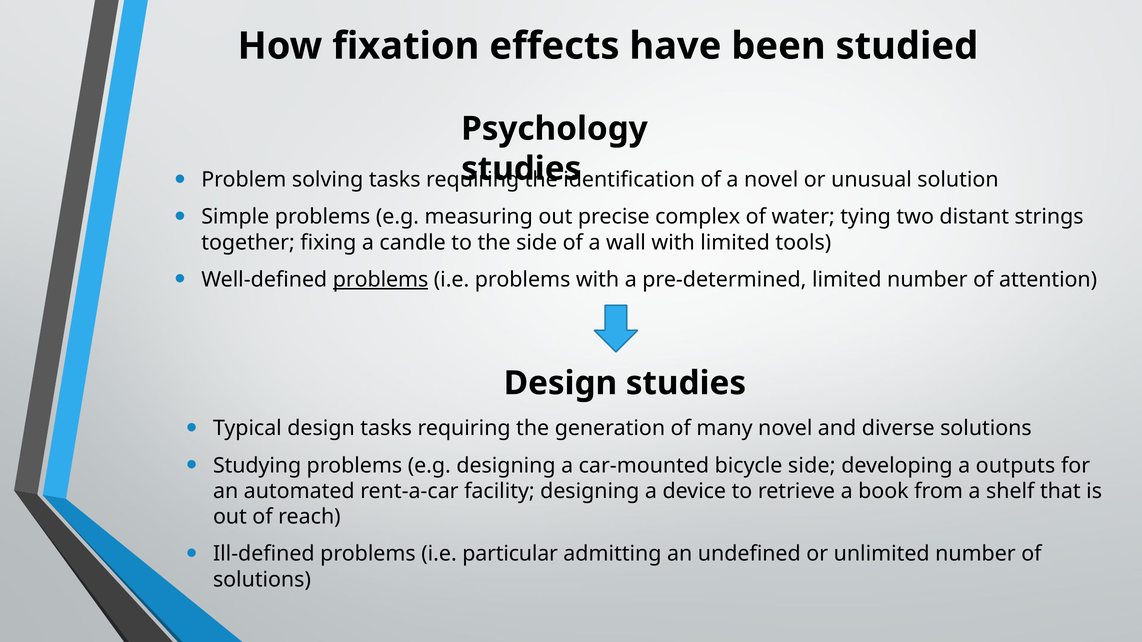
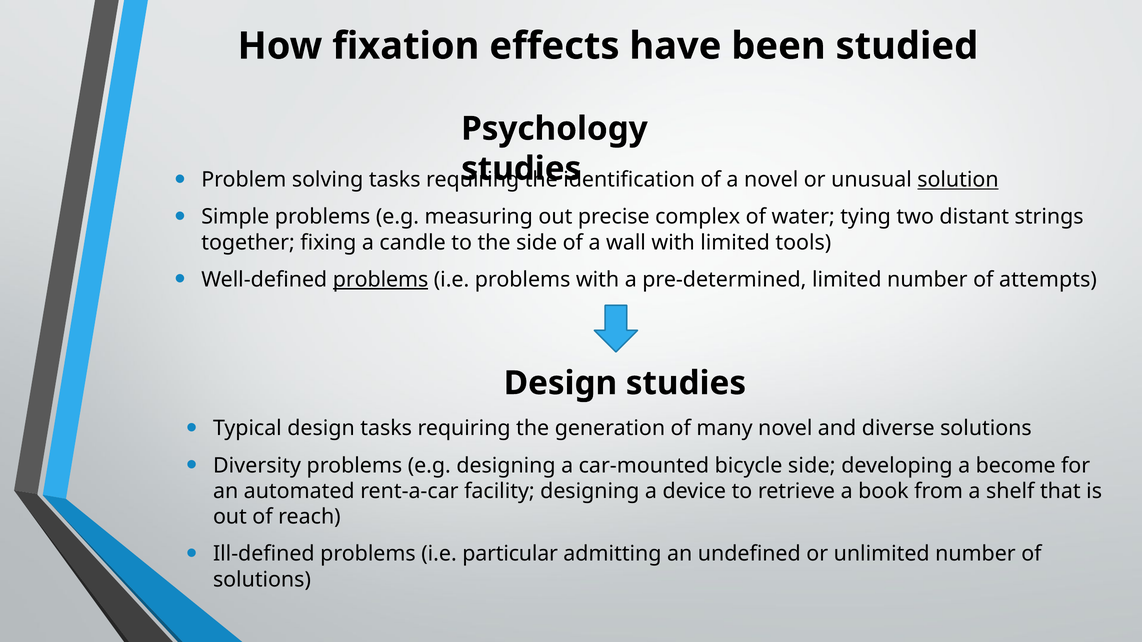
solution underline: none -> present (958, 180)
attention: attention -> attempts (1048, 280)
Studying: Studying -> Diversity (257, 466)
outputs: outputs -> become (1016, 466)
